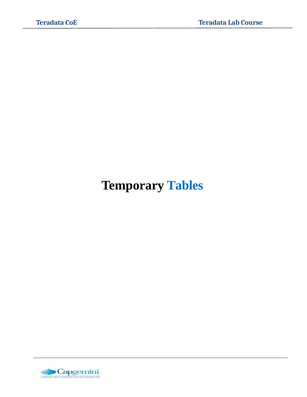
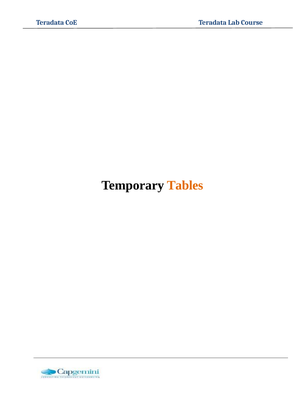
Tables colour: blue -> orange (185, 186)
